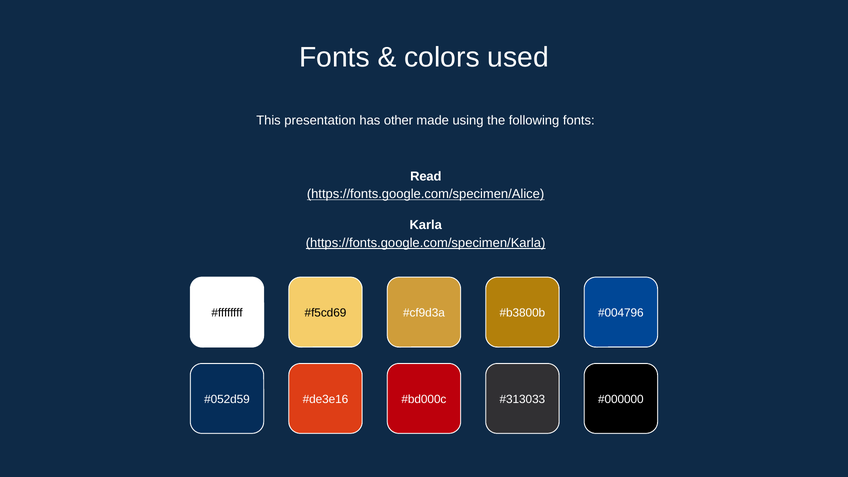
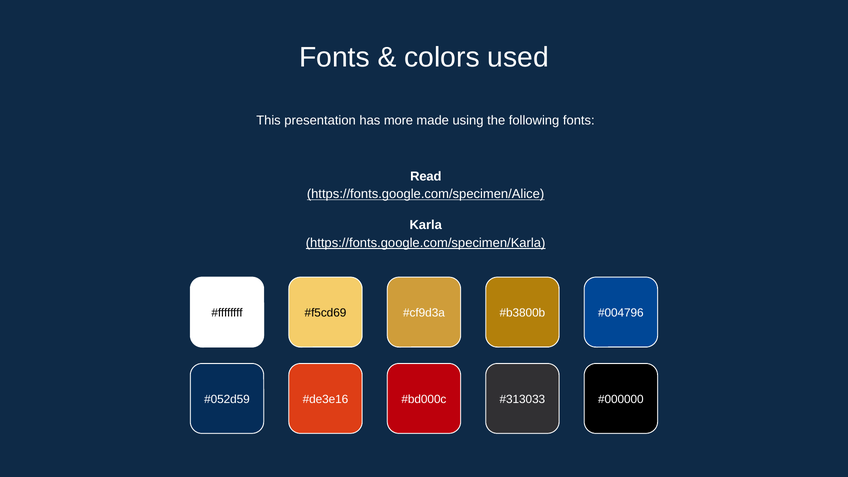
other: other -> more (398, 120)
